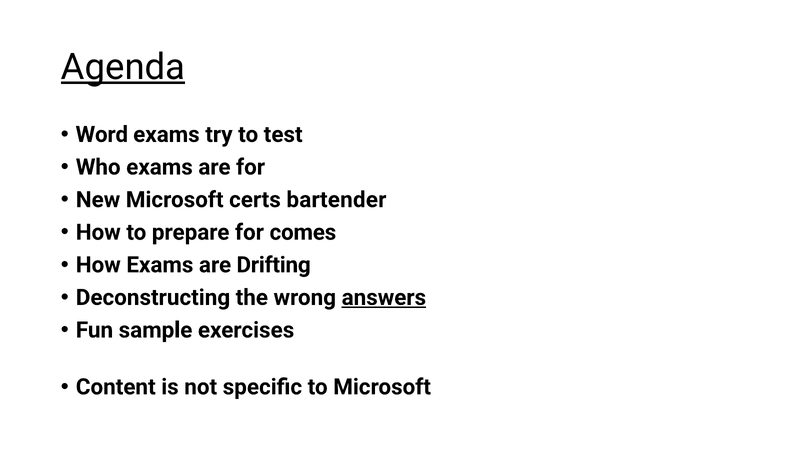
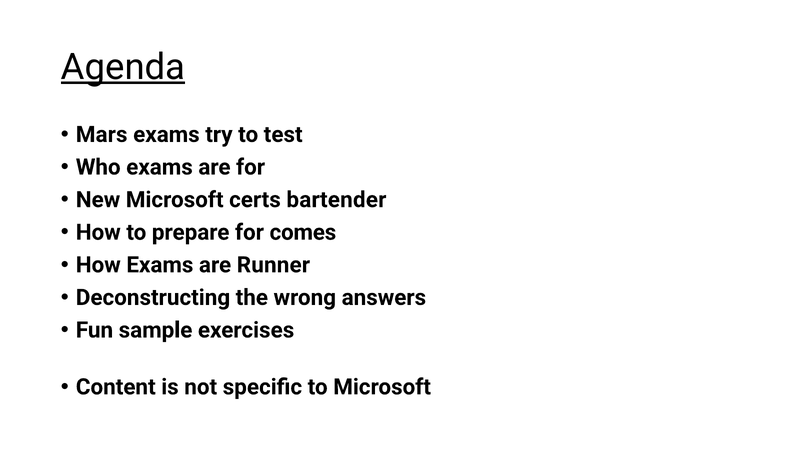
Word: Word -> Mars (102, 134)
Drifting: Drifting -> Runner (273, 265)
answers underline: present -> none (384, 297)
